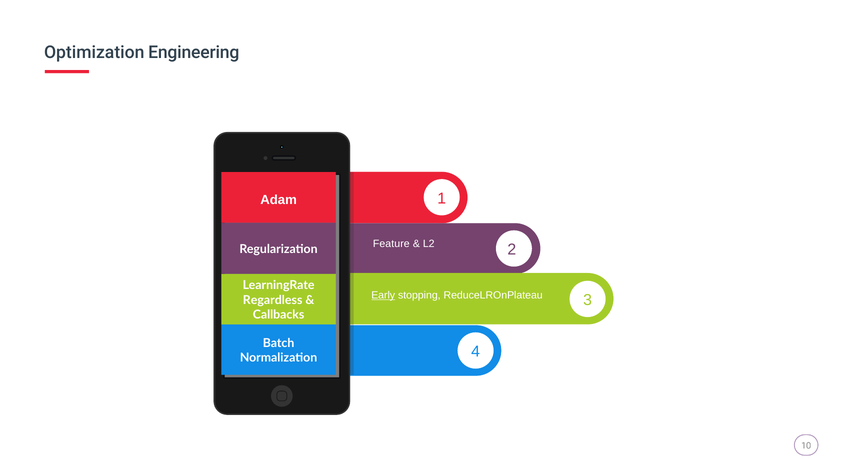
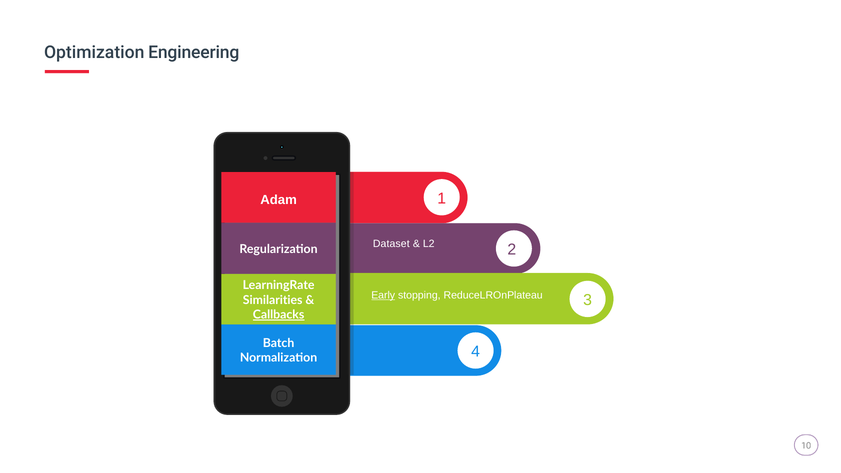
Feature: Feature -> Dataset (391, 244)
Regardless: Regardless -> Similarities (273, 300)
Callbacks underline: none -> present (279, 315)
